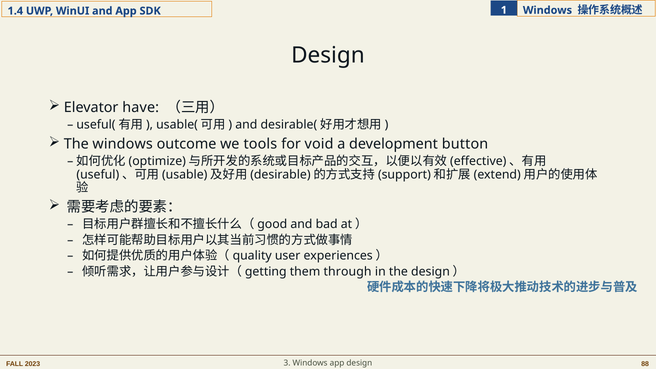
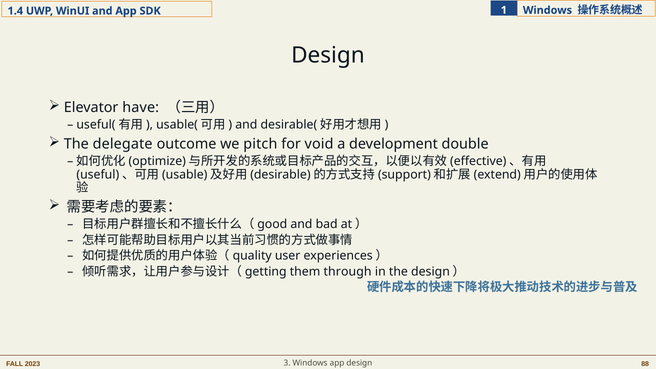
The windows: windows -> delegate (123, 144)
tools: tools -> pitch (260, 144)
button: button -> double (465, 144)
